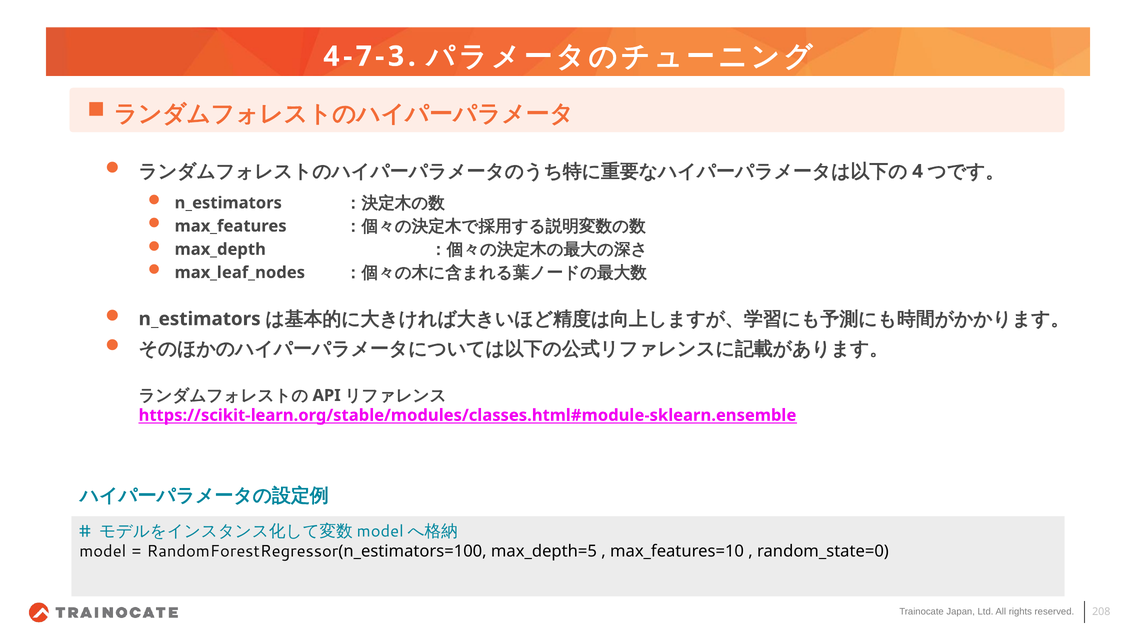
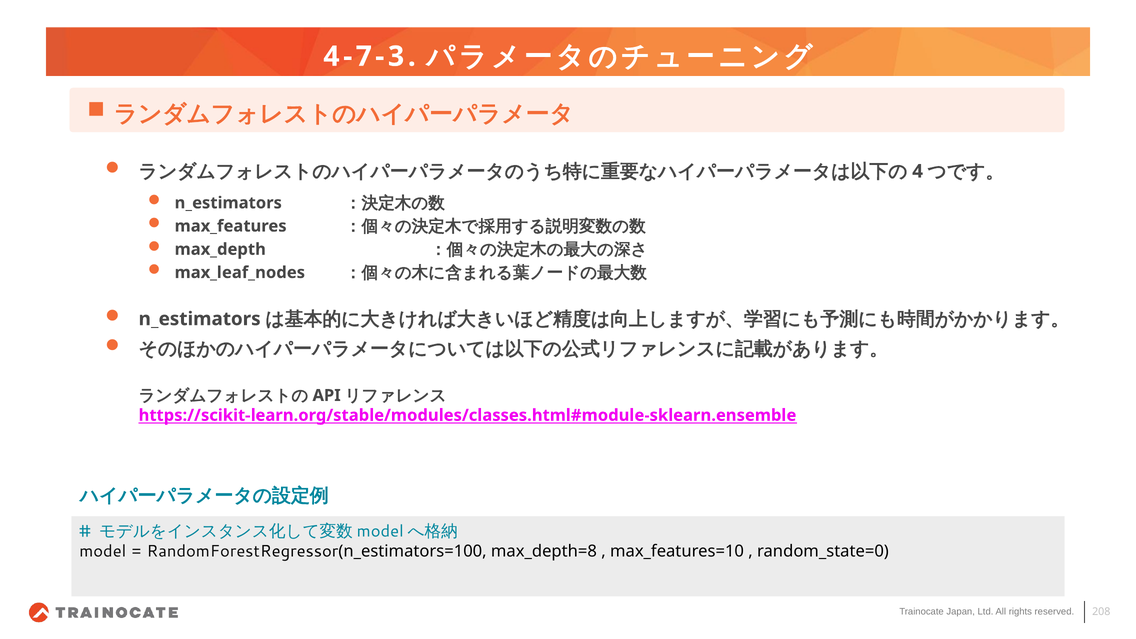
max_depth=5: max_depth=5 -> max_depth=8 (544, 551)
